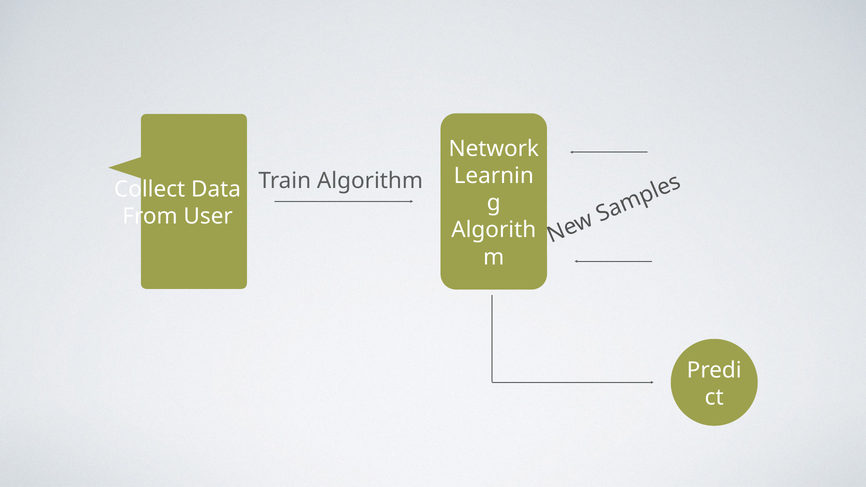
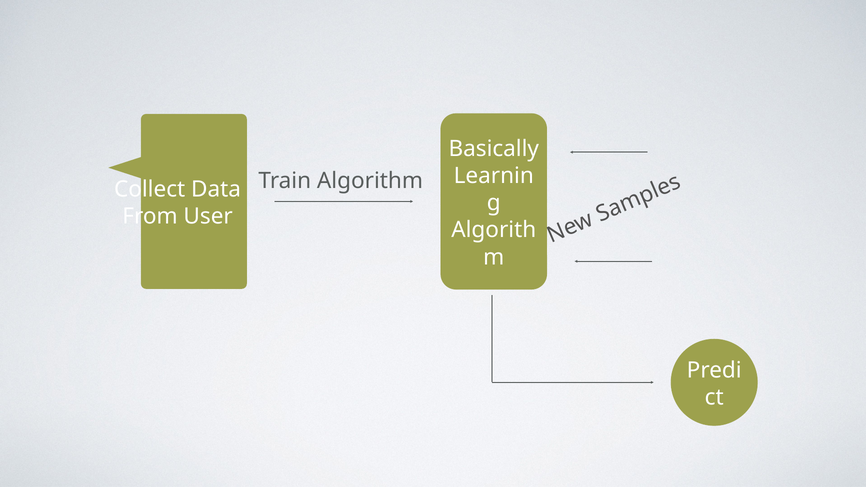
Network: Network -> Basically (494, 149)
